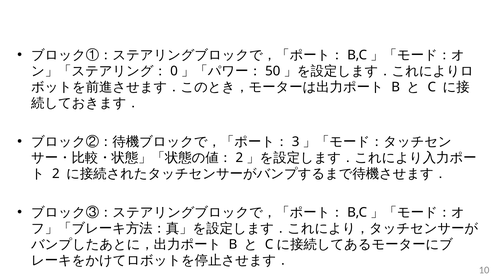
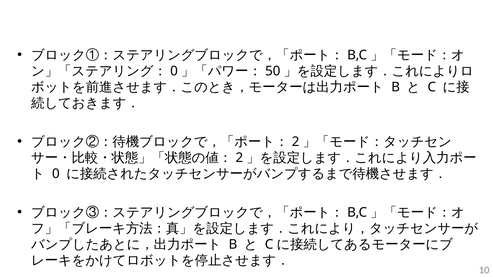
3: 3 -> 2 (296, 142)
2: 2 -> 0 (56, 174)
